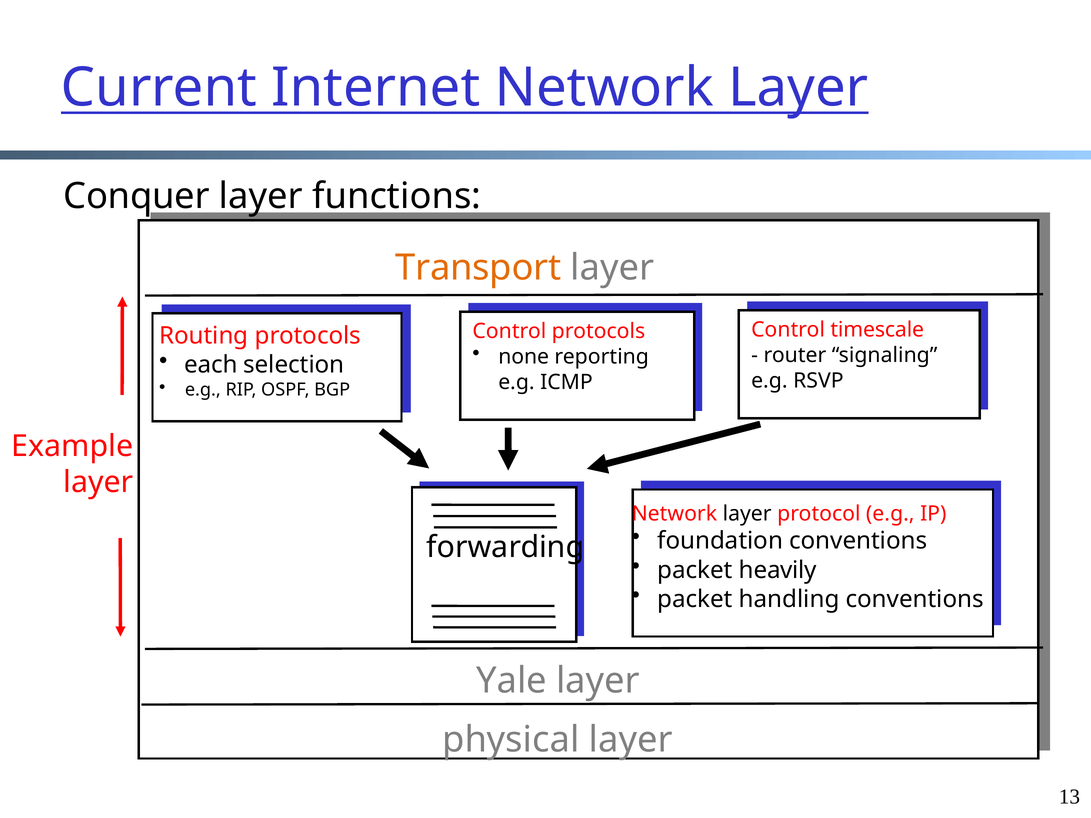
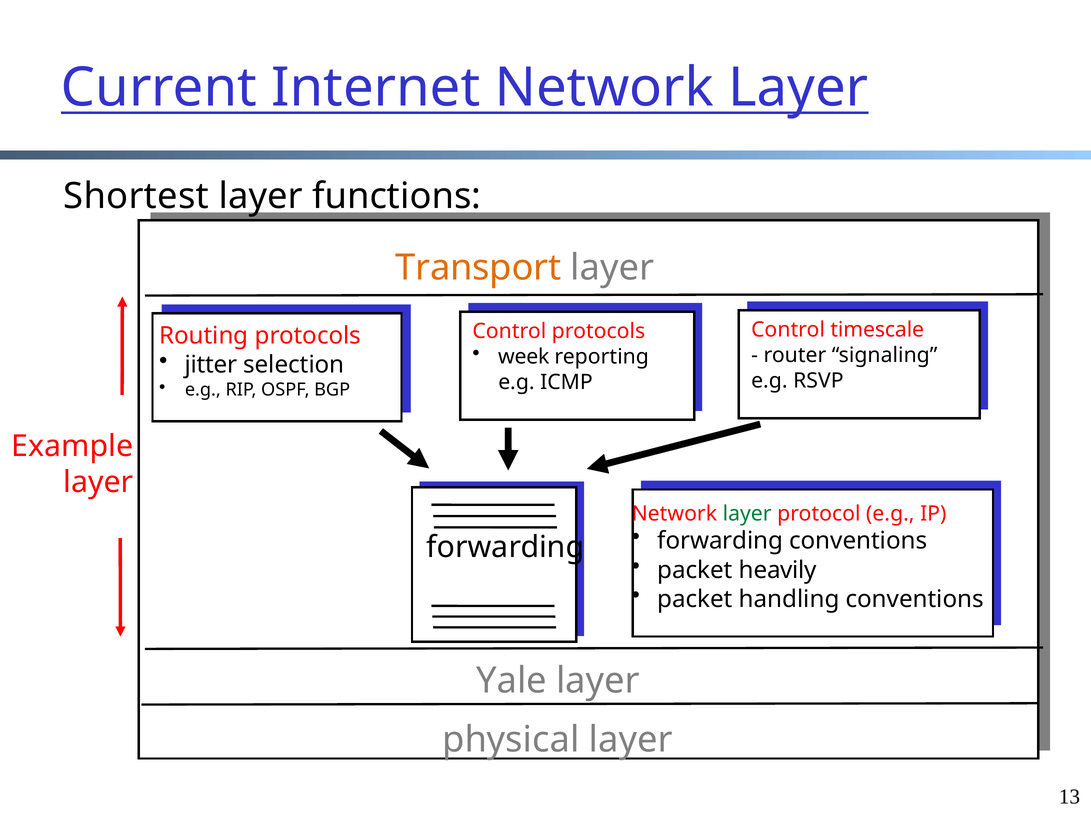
Conquer: Conquer -> Shortest (136, 197)
none: none -> week (524, 357)
each: each -> jitter (211, 365)
layer colour: black -> green (747, 514)
foundation: foundation -> forwarding (720, 541)
